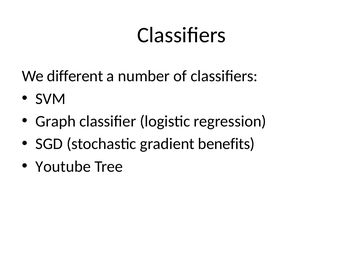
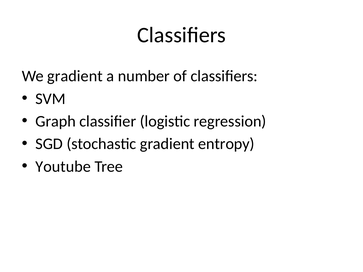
We different: different -> gradient (75, 76)
benefits: benefits -> entropy (226, 144)
